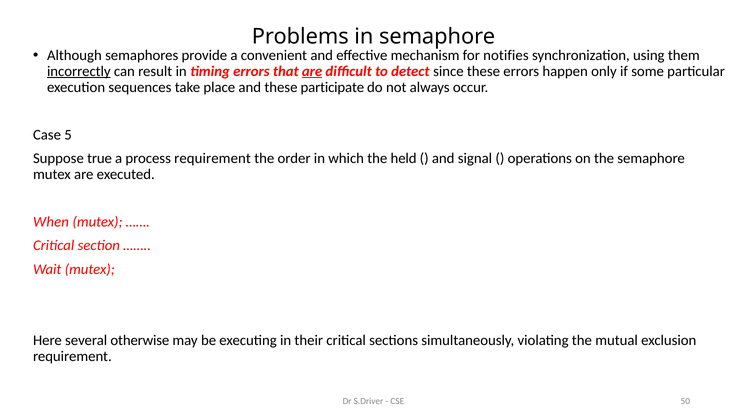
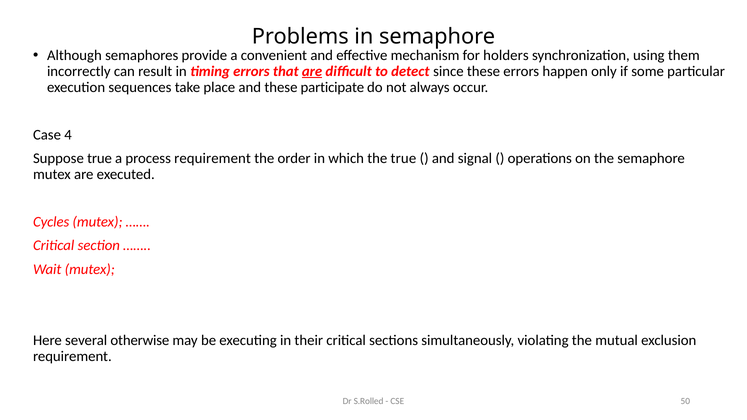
notifies: notifies -> holders (506, 55)
incorrectly underline: present -> none (79, 71)
5: 5 -> 4 (68, 135)
the held: held -> true (403, 158)
When: When -> Cycles (51, 222)
S.Driver: S.Driver -> S.Rolled (369, 401)
